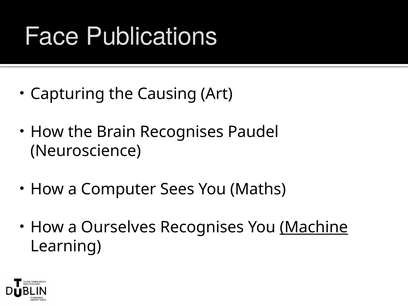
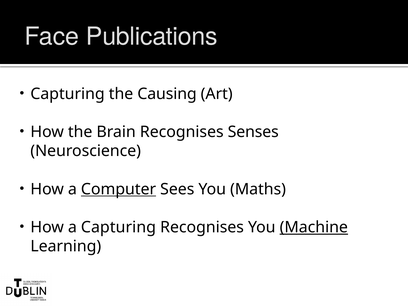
Paudel: Paudel -> Senses (253, 132)
Computer underline: none -> present (118, 189)
a Ourselves: Ourselves -> Capturing (118, 227)
